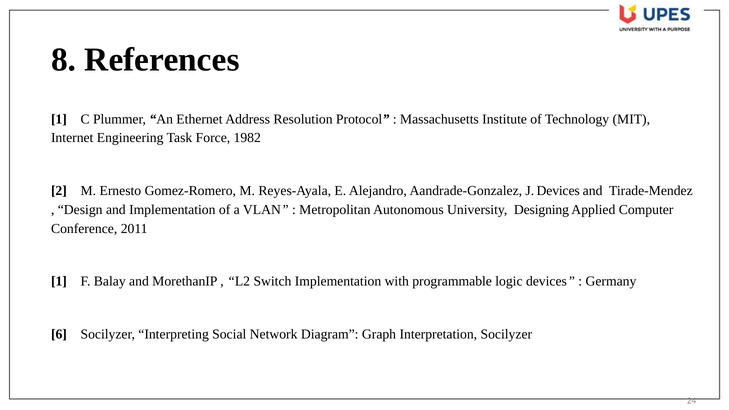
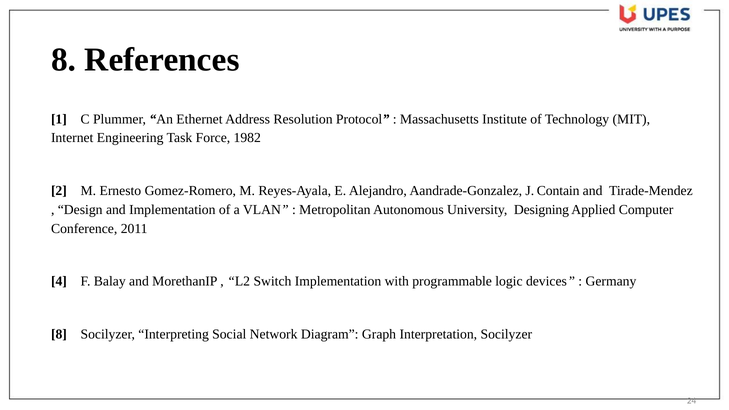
J Devices: Devices -> Contain (558, 191)
1: 1 -> 4 (59, 282)
6: 6 -> 8 (59, 334)
